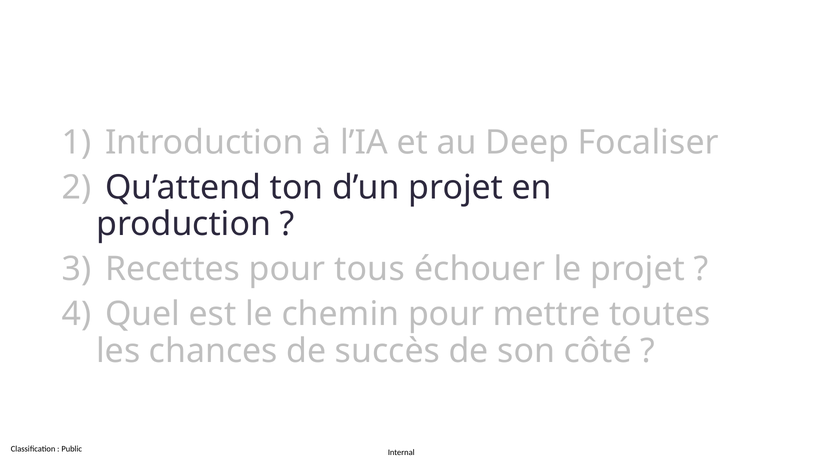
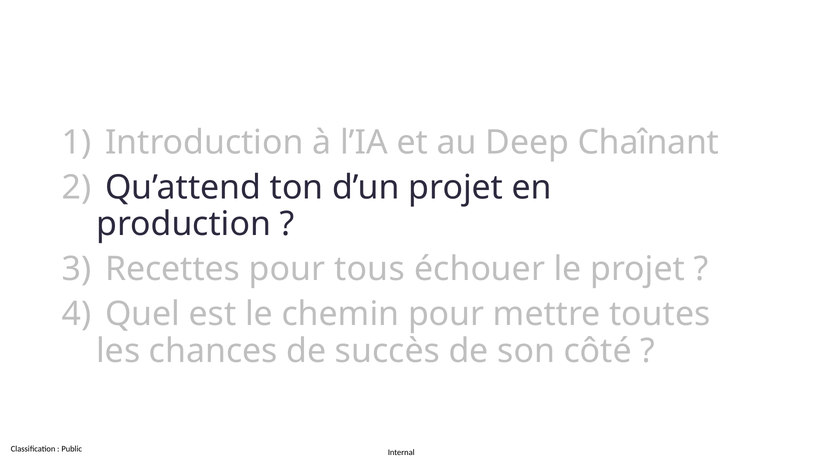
Focaliser: Focaliser -> Chaînant (648, 143)
